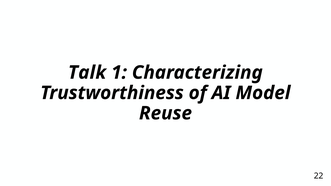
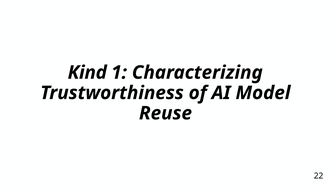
Talk: Talk -> Kind (87, 73)
